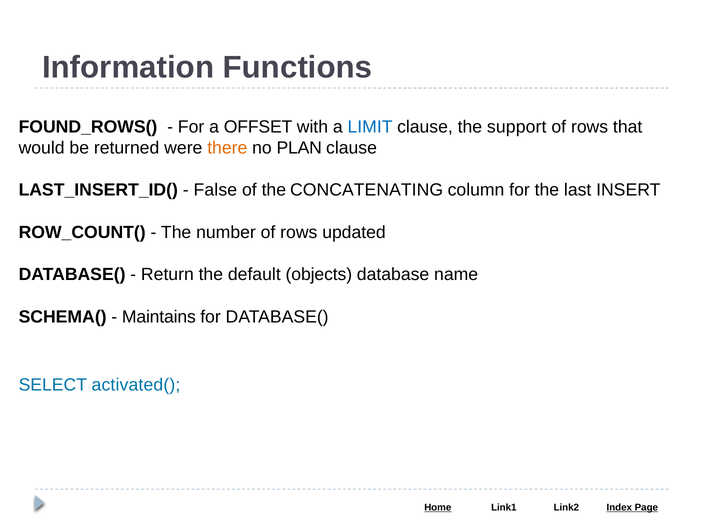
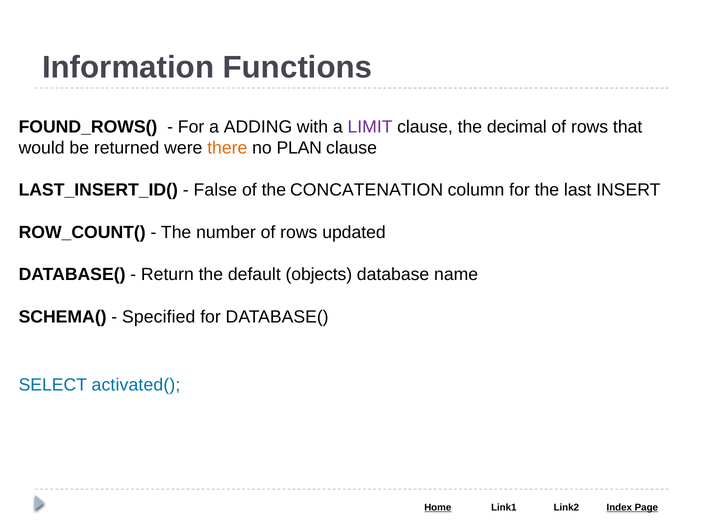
OFFSET: OFFSET -> ADDING (258, 127)
LIMIT colour: blue -> purple (370, 127)
support: support -> decimal (517, 127)
CONCATENATING: CONCATENATING -> CONCATENATION (367, 190)
Maintains: Maintains -> Specified (159, 317)
